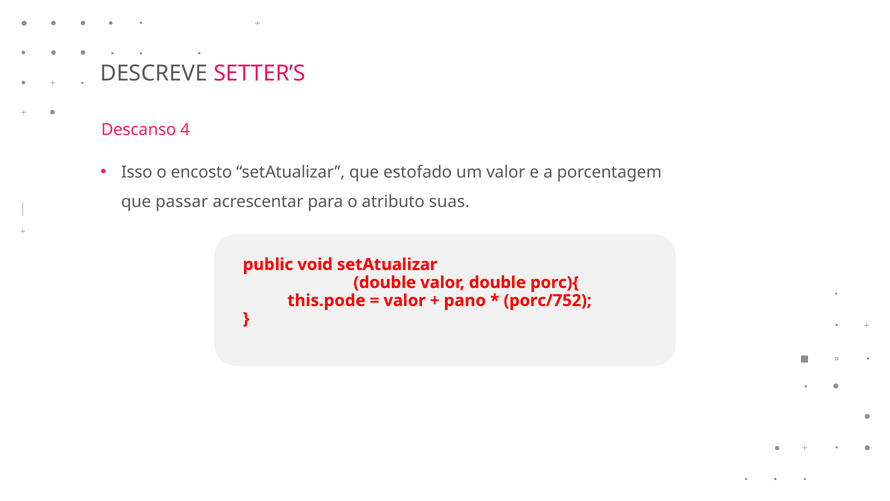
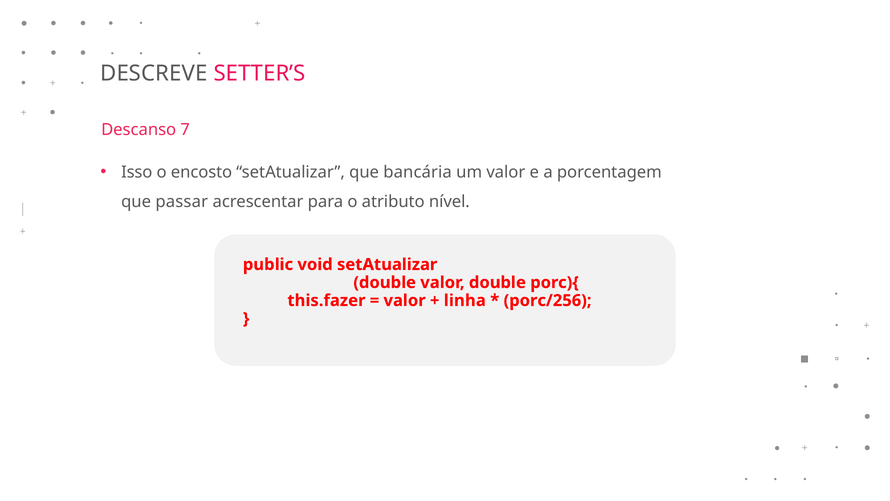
4: 4 -> 7 (185, 130)
estofado: estofado -> bancária (418, 172)
suas: suas -> nível (449, 202)
this.pode: this.pode -> this.fazer (326, 301)
pano: pano -> linha (465, 301)
porc/752: porc/752 -> porc/256 (548, 301)
